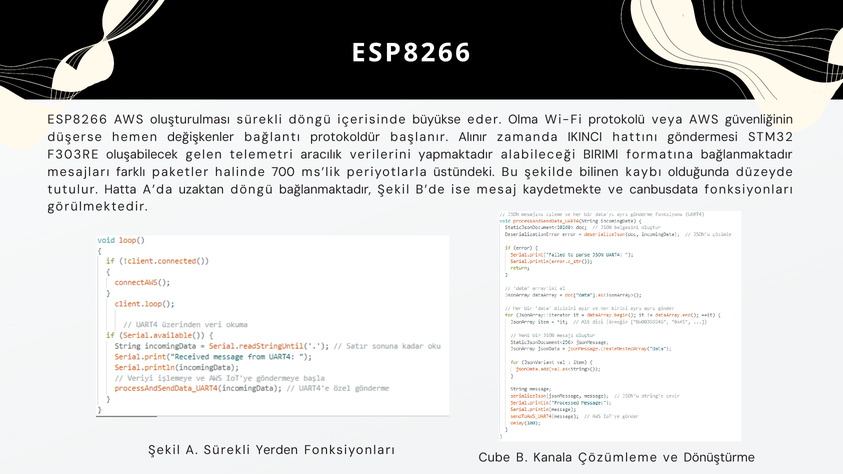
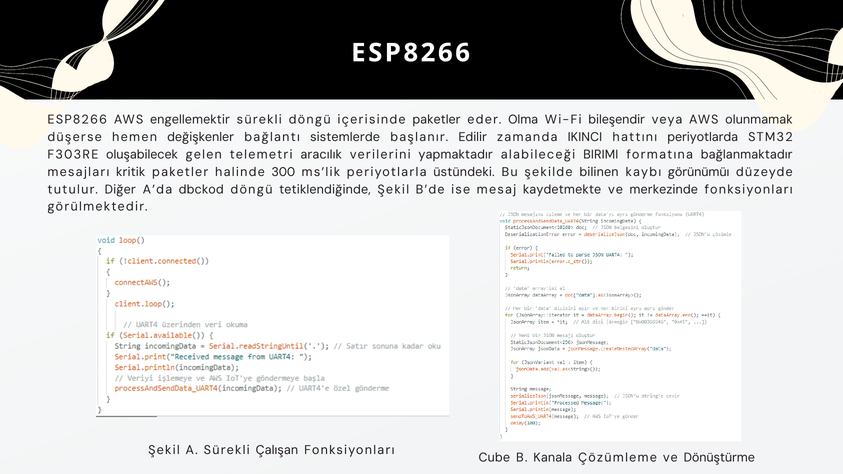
oluşturulması: oluşturulması -> engellemektir (190, 120)
içerisinde büyükse: büyükse -> paketler (437, 120)
protokolü: protokolü -> bileşendir (617, 120)
güvenliğinin: güvenliğinin -> olunmamak (759, 120)
protokoldür: protokoldür -> sistemlerde (345, 137)
Alınır: Alınır -> Edilir (473, 137)
göndermesi: göndermesi -> periyotlarda (703, 137)
farklı: farklı -> kritik (131, 172)
700: 700 -> 300 (283, 172)
olduğunda: olduğunda -> görünümüı (699, 172)
Hatta: Hatta -> Diğer (120, 189)
uzaktan: uzaktan -> dbckod (201, 189)
döngü bağlanmaktadır: bağlanmaktadır -> tetiklendiğinde (325, 189)
canbusdata: canbusdata -> merkezinde (664, 189)
Yerden: Yerden -> Çalışan (277, 450)
